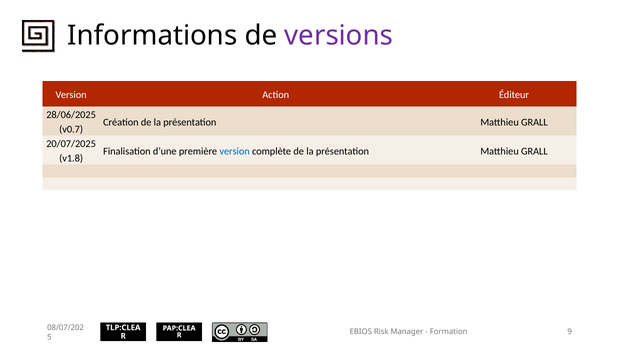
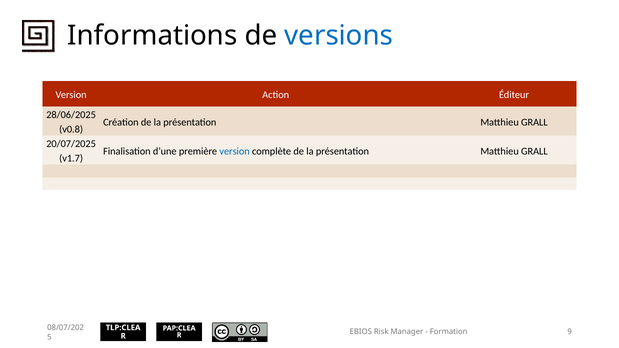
versions colour: purple -> blue (339, 36)
v0.7: v0.7 -> v0.8 (71, 130)
v1.8: v1.8 -> v1.7 (71, 159)
